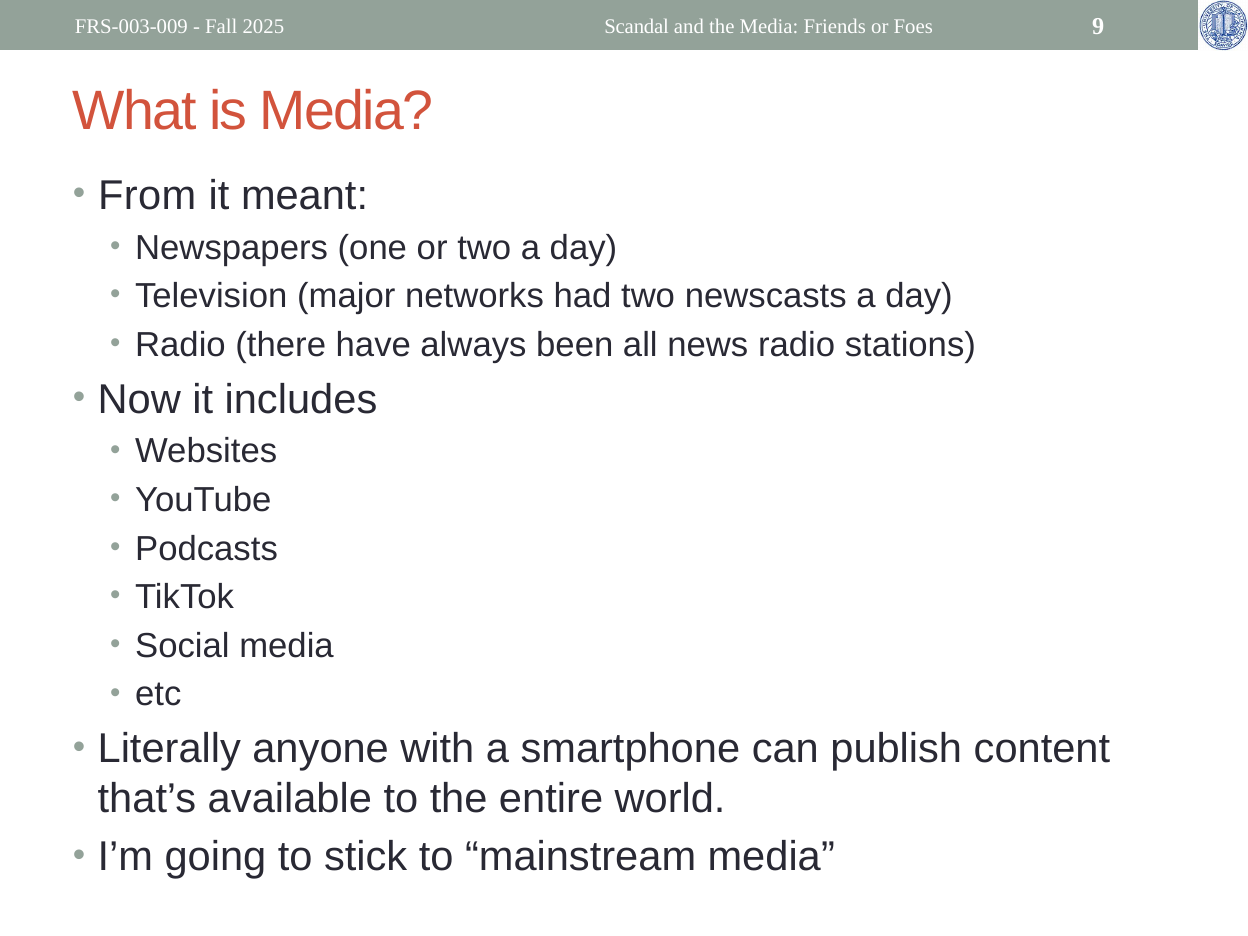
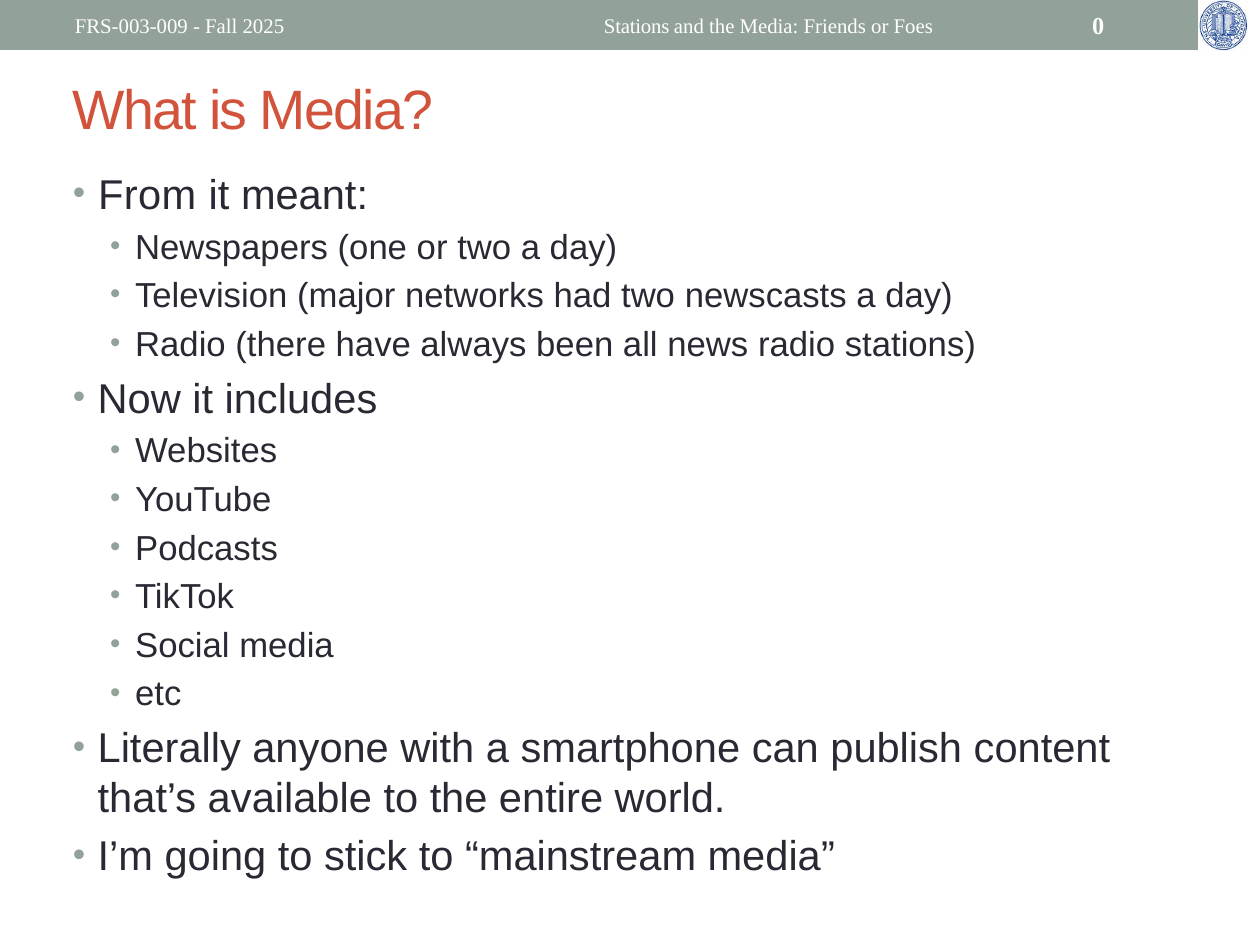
2025 Scandal: Scandal -> Stations (637, 26)
9: 9 -> 0 (1098, 27)
